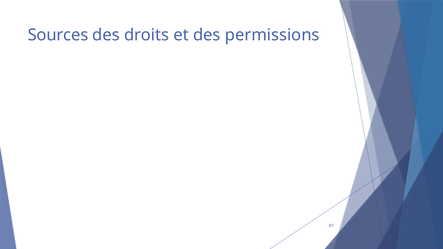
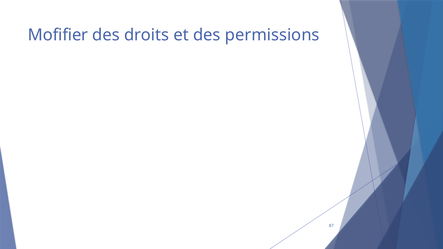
Sources: Sources -> Mofifier (58, 35)
